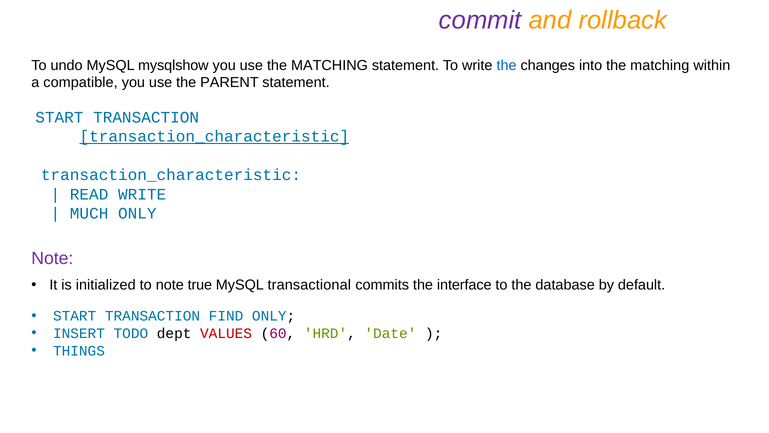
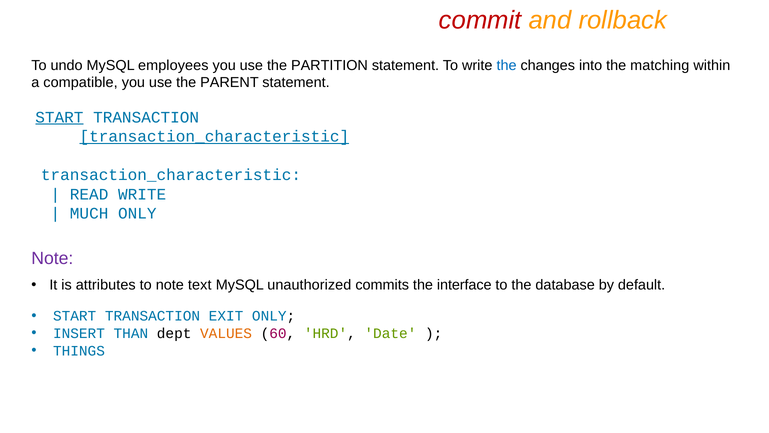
commit colour: purple -> red (480, 20)
mysqlshow: mysqlshow -> employees (173, 65)
use the MATCHING: MATCHING -> PARTITION (329, 65)
START underline: none -> present (59, 117)
initialized: initialized -> attributes (106, 285)
true: true -> text (200, 285)
transactional: transactional -> unauthorized (309, 285)
FIND: FIND -> EXIT (226, 316)
TODO: TODO -> THAN (131, 333)
VALUES colour: red -> orange (226, 333)
